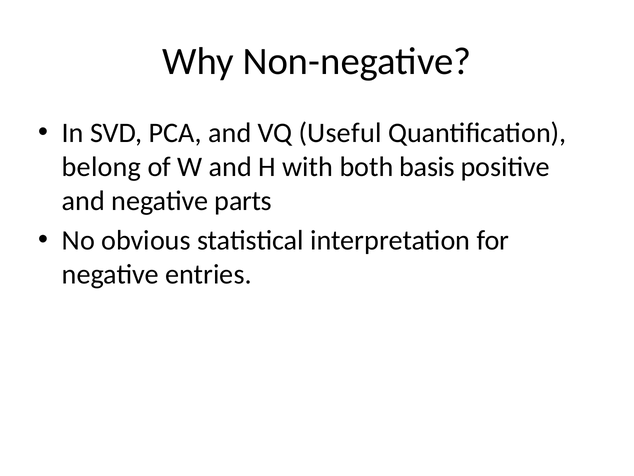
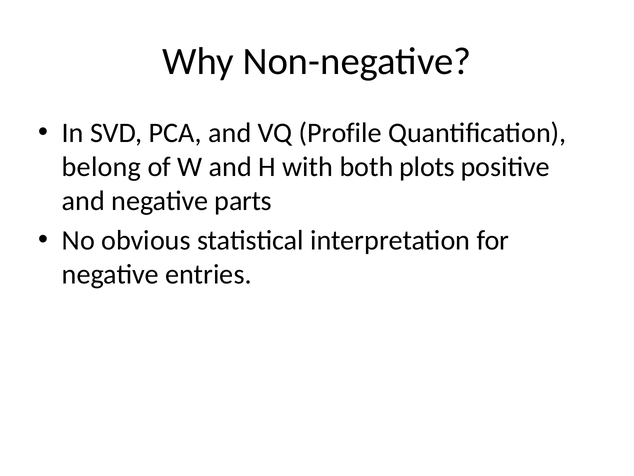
Useful: Useful -> Profile (340, 133)
basis: basis -> plots (427, 167)
